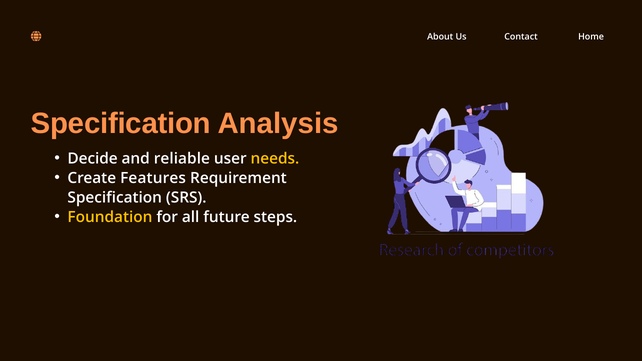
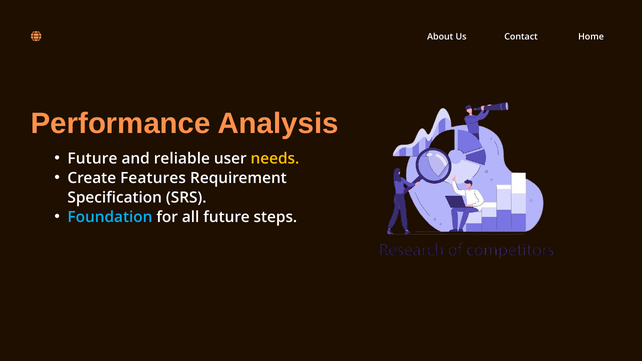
Specification: Specification -> Performance (121, 124)
Decide: Decide -> Future (92, 159)
Foundation colour: yellow -> light blue (110, 217)
